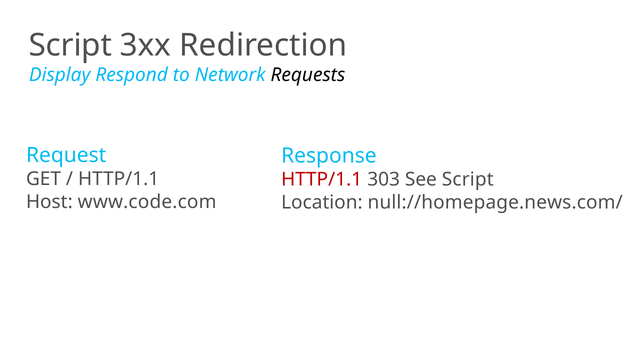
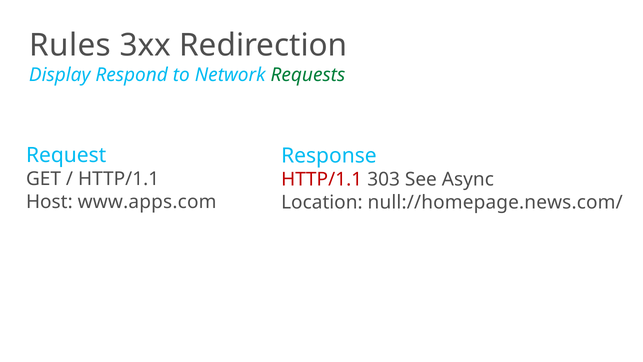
Script: Script -> Rules (70, 45)
Requests colour: black -> green (308, 75)
See Script: Script -> Async (468, 179)
www.code.com: www.code.com -> www.apps.com (147, 202)
